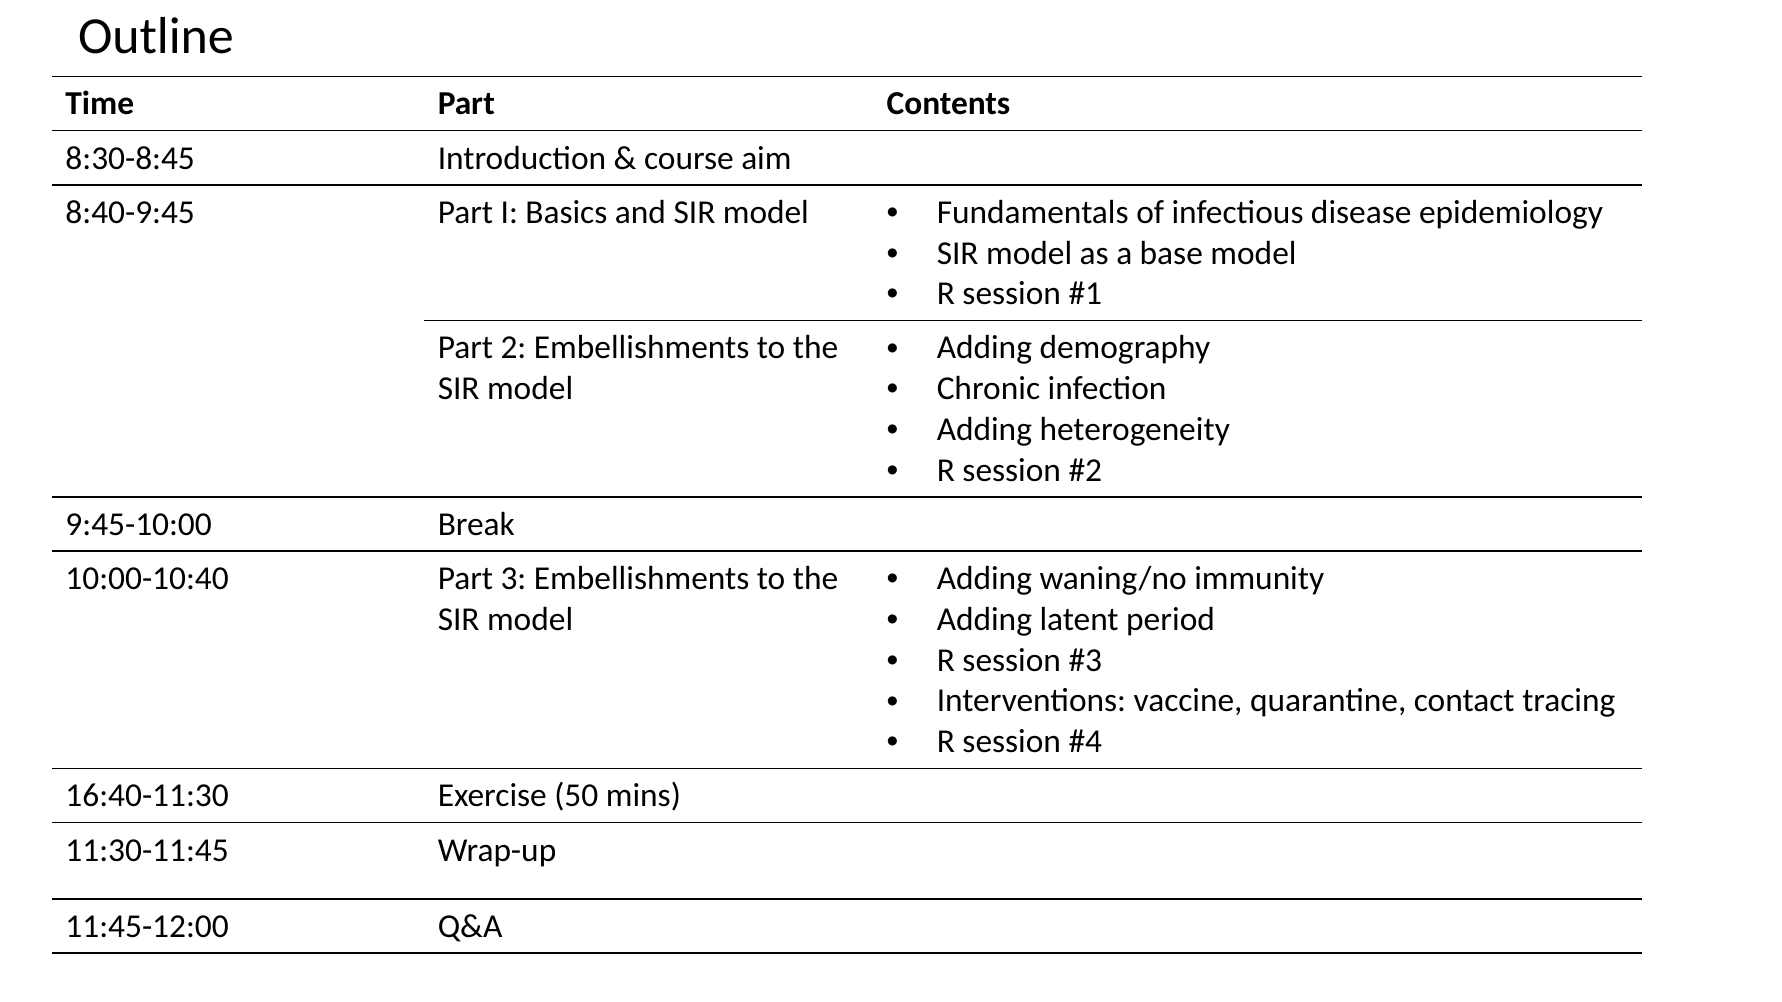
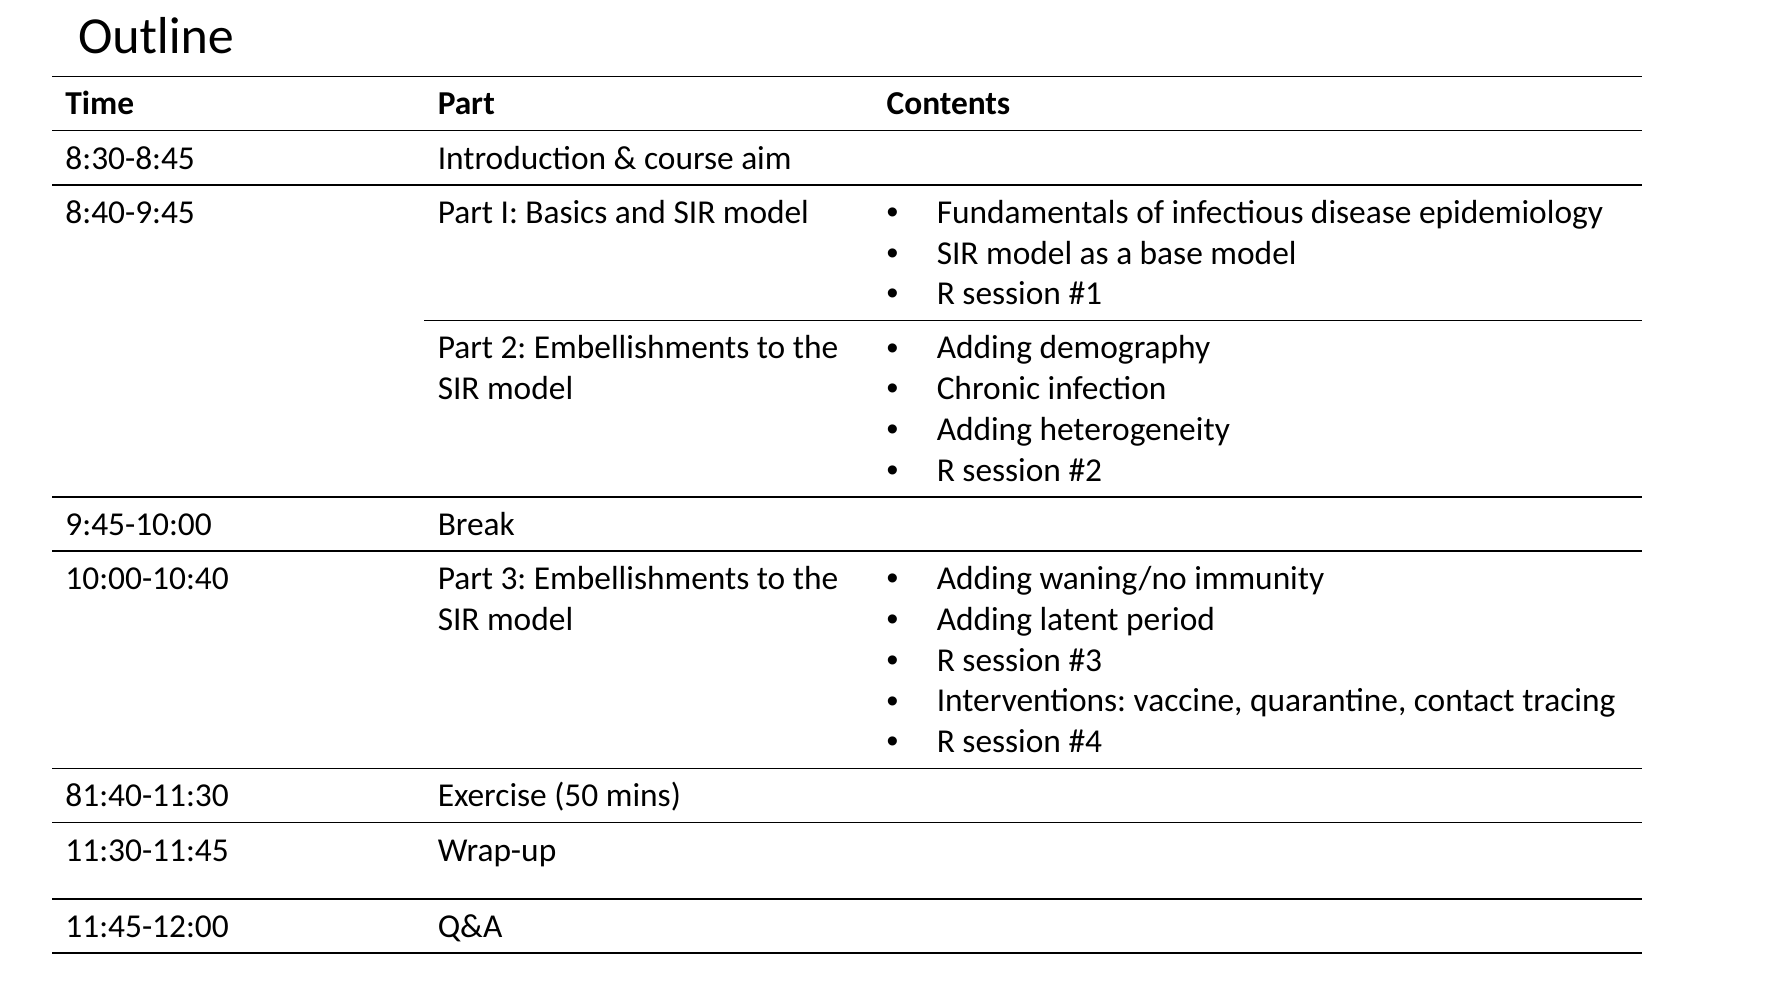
16:40-11:30: 16:40-11:30 -> 81:40-11:30 (147, 796)
